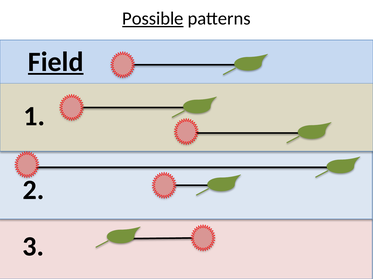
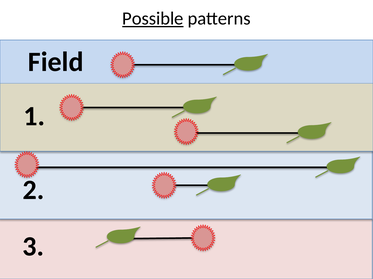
Field underline: present -> none (56, 62)
